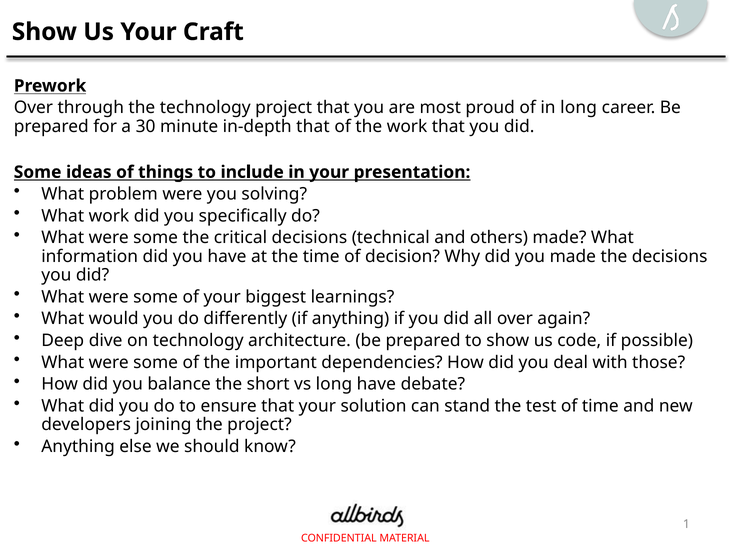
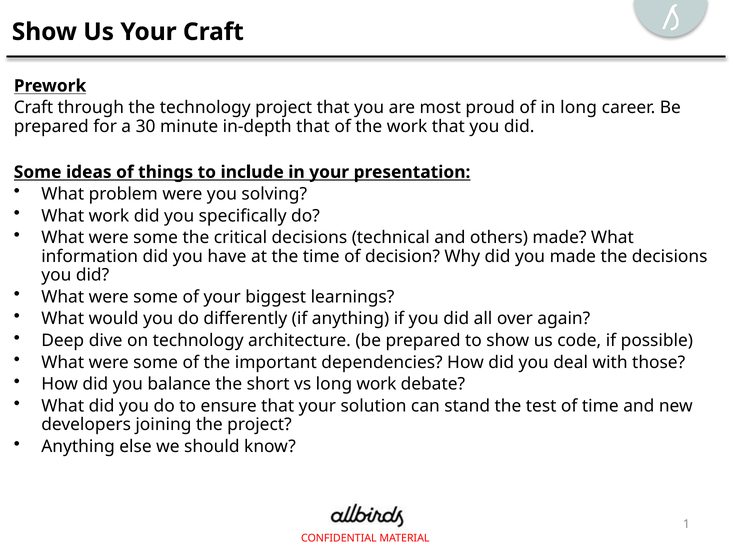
Over: Over -> Craft (33, 108)
long have: have -> work (376, 385)
